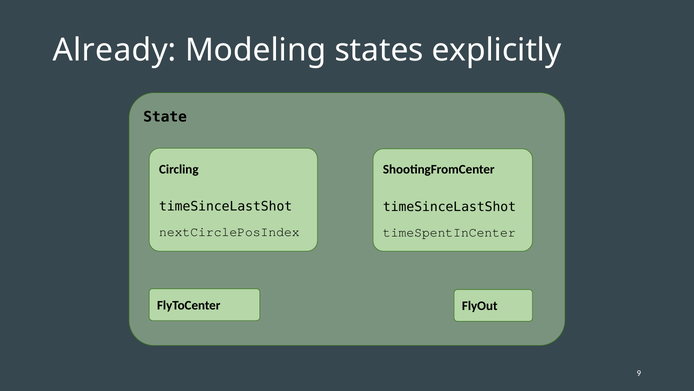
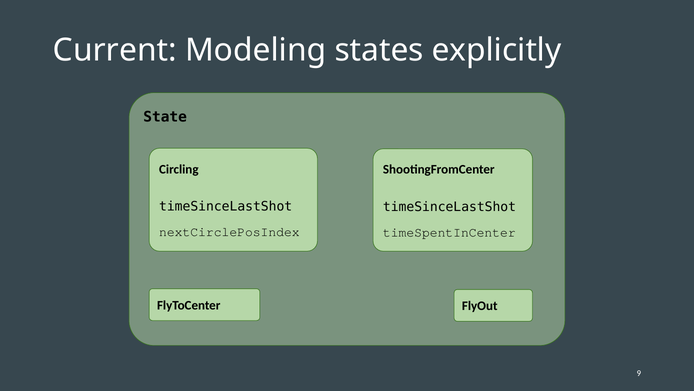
Already: Already -> Current (115, 50)
